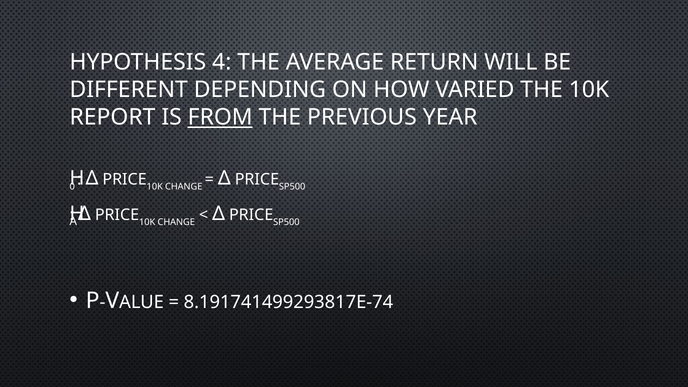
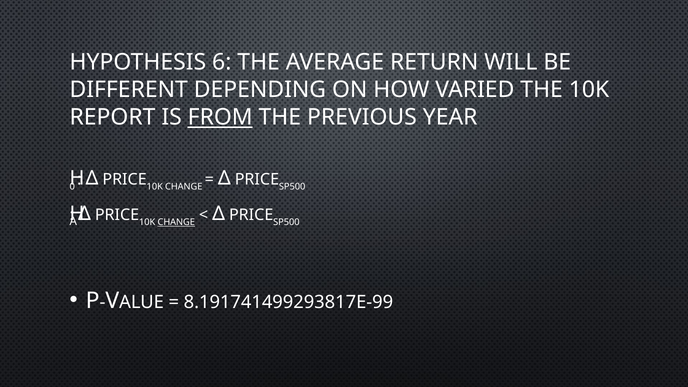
4: 4 -> 6 (222, 62)
CHANGE underline: none -> present (176, 222)
8.191741499293817E-74: 8.191741499293817E-74 -> 8.191741499293817E-99 (288, 302)
